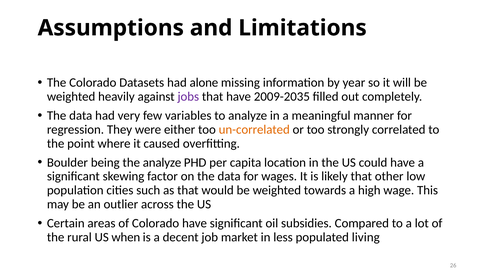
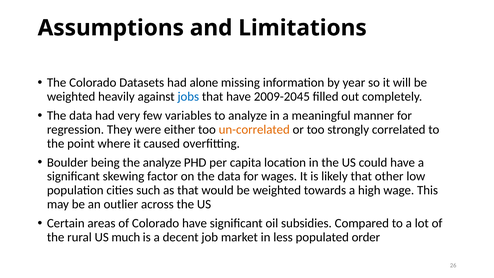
jobs colour: purple -> blue (188, 97)
2009-2035: 2009-2035 -> 2009-2045 (282, 97)
when: when -> much (126, 237)
living: living -> order (366, 237)
